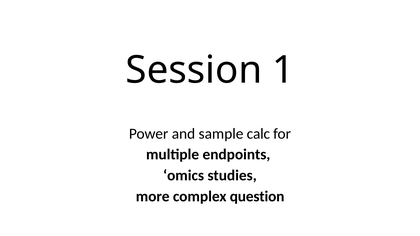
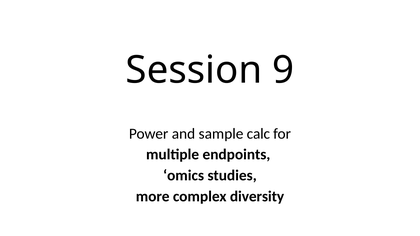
1: 1 -> 9 (283, 70)
question: question -> diversity (257, 197)
